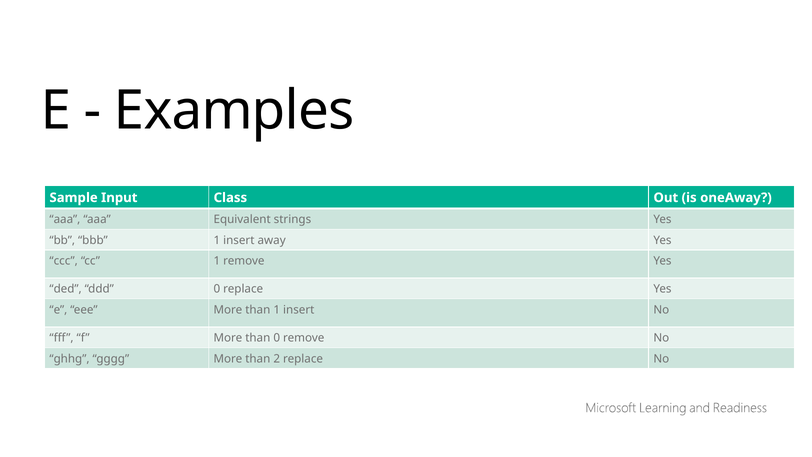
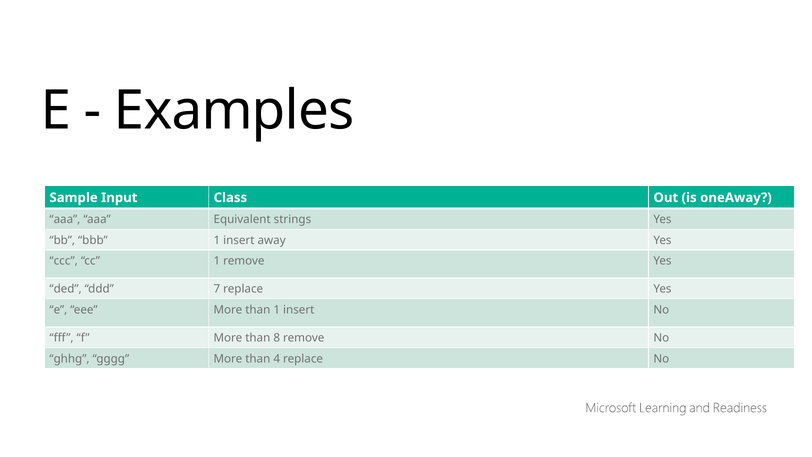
ddd 0: 0 -> 7 (217, 289)
than 0: 0 -> 8 (277, 338)
2: 2 -> 4 (277, 359)
